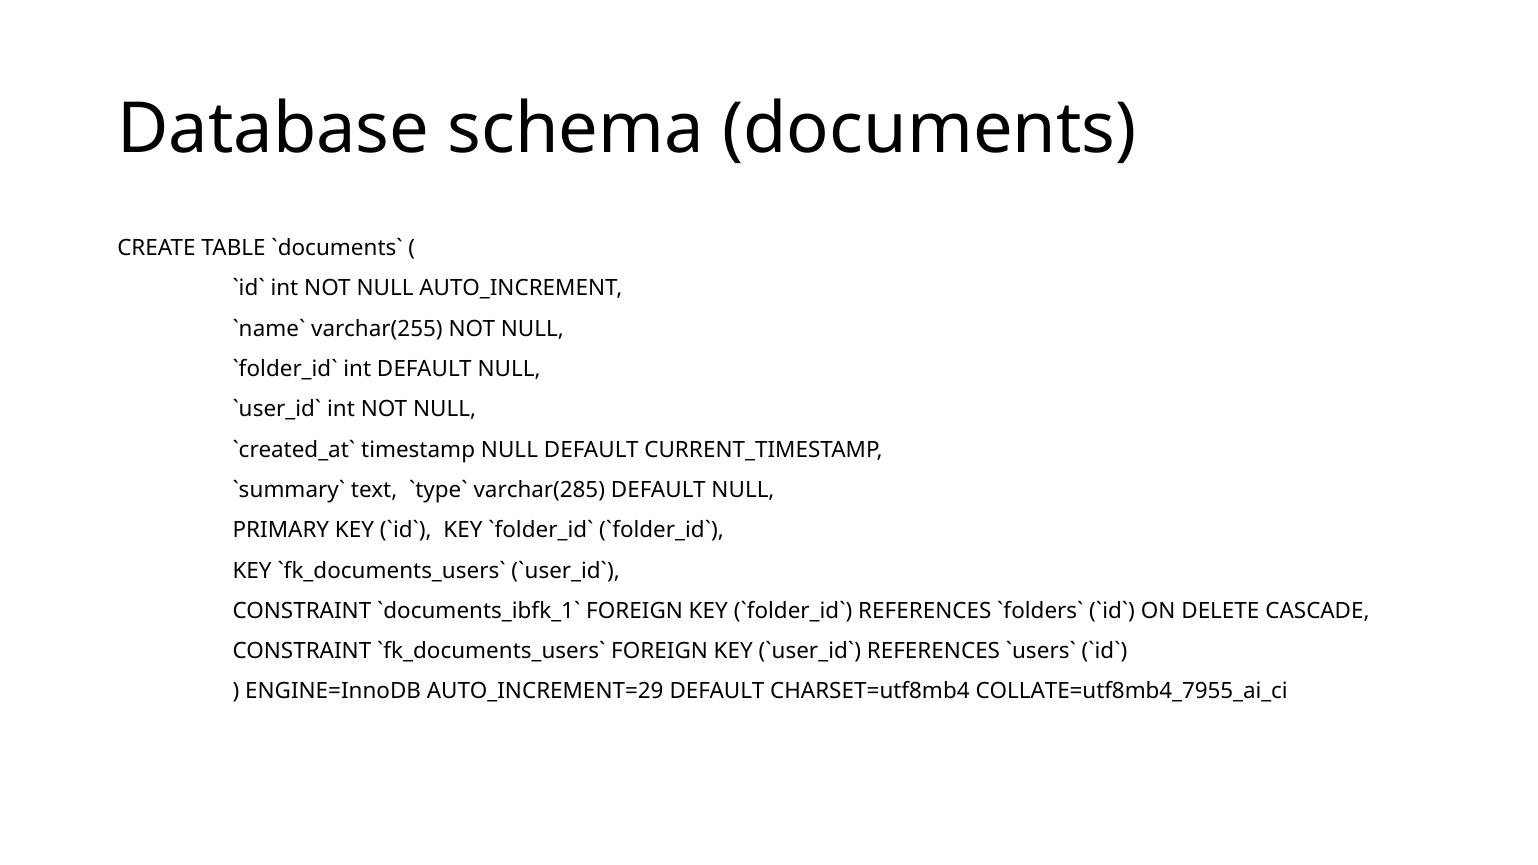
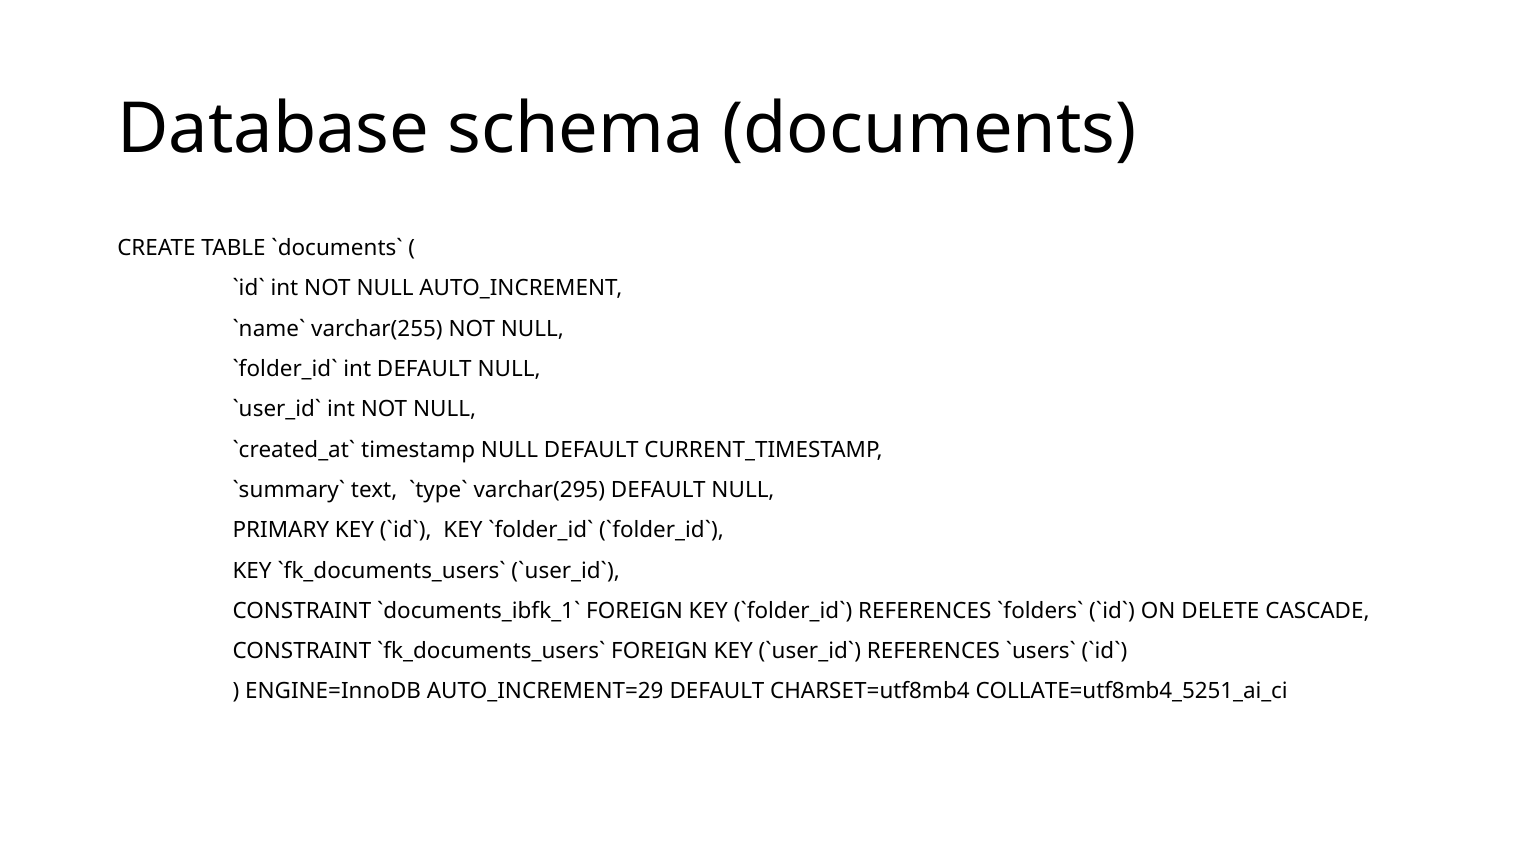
varchar(285: varchar(285 -> varchar(295 (539, 490)
COLLATE=utf8mb4_7955_ai_ci: COLLATE=utf8mb4_7955_ai_ci -> COLLATE=utf8mb4_5251_ai_ci (1132, 692)
